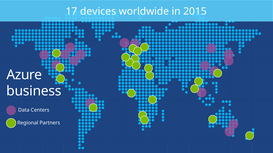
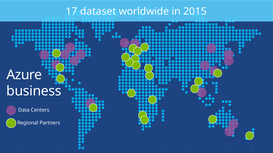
devices: devices -> dataset (98, 11)
